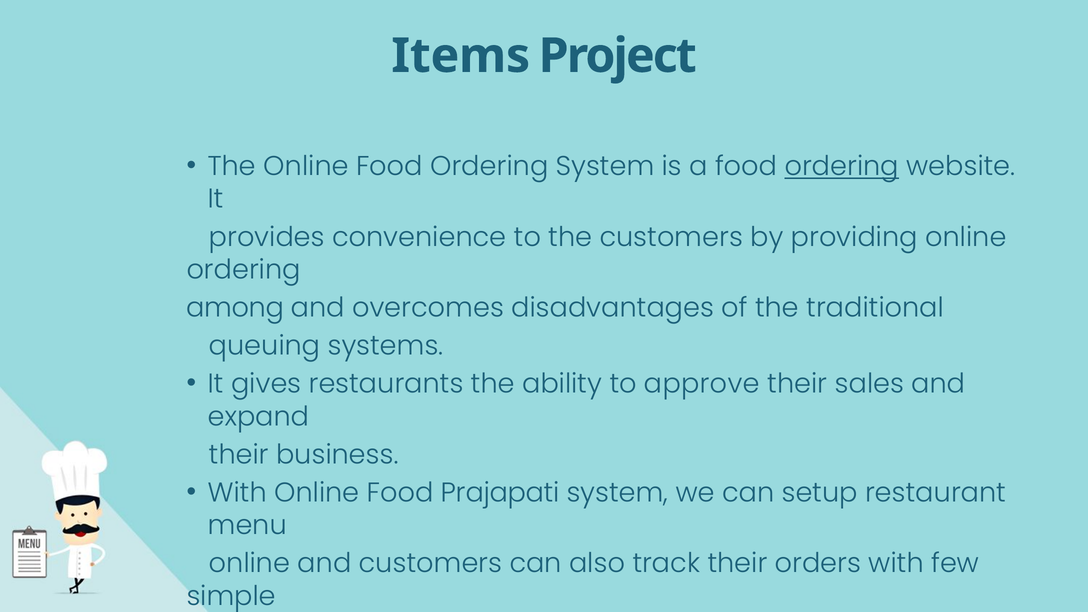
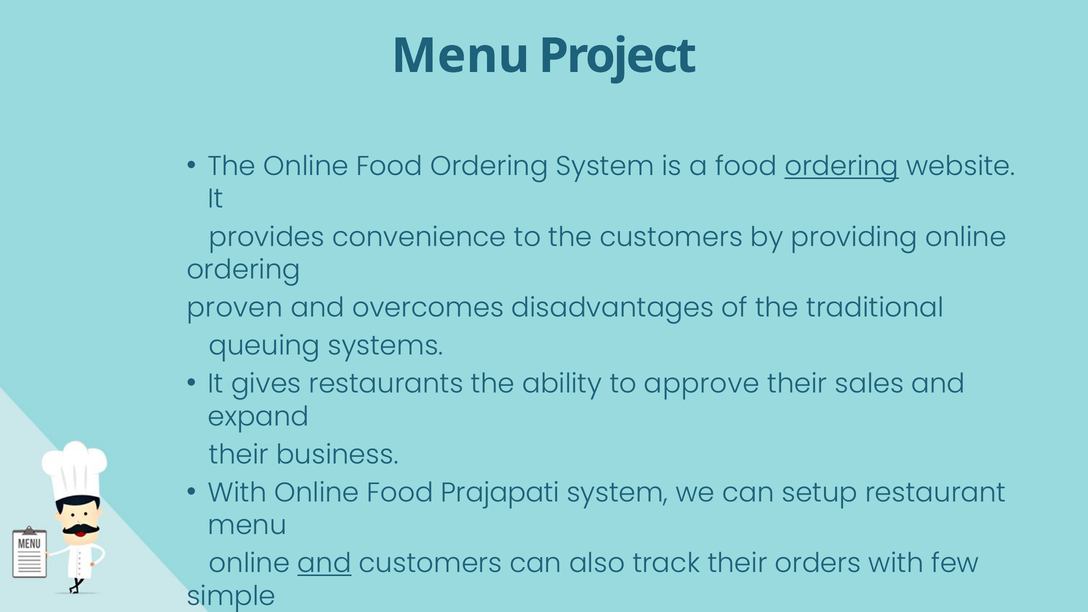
Items: Items -> Menu (460, 56)
among: among -> proven (235, 308)
and underline: none -> present (324, 564)
